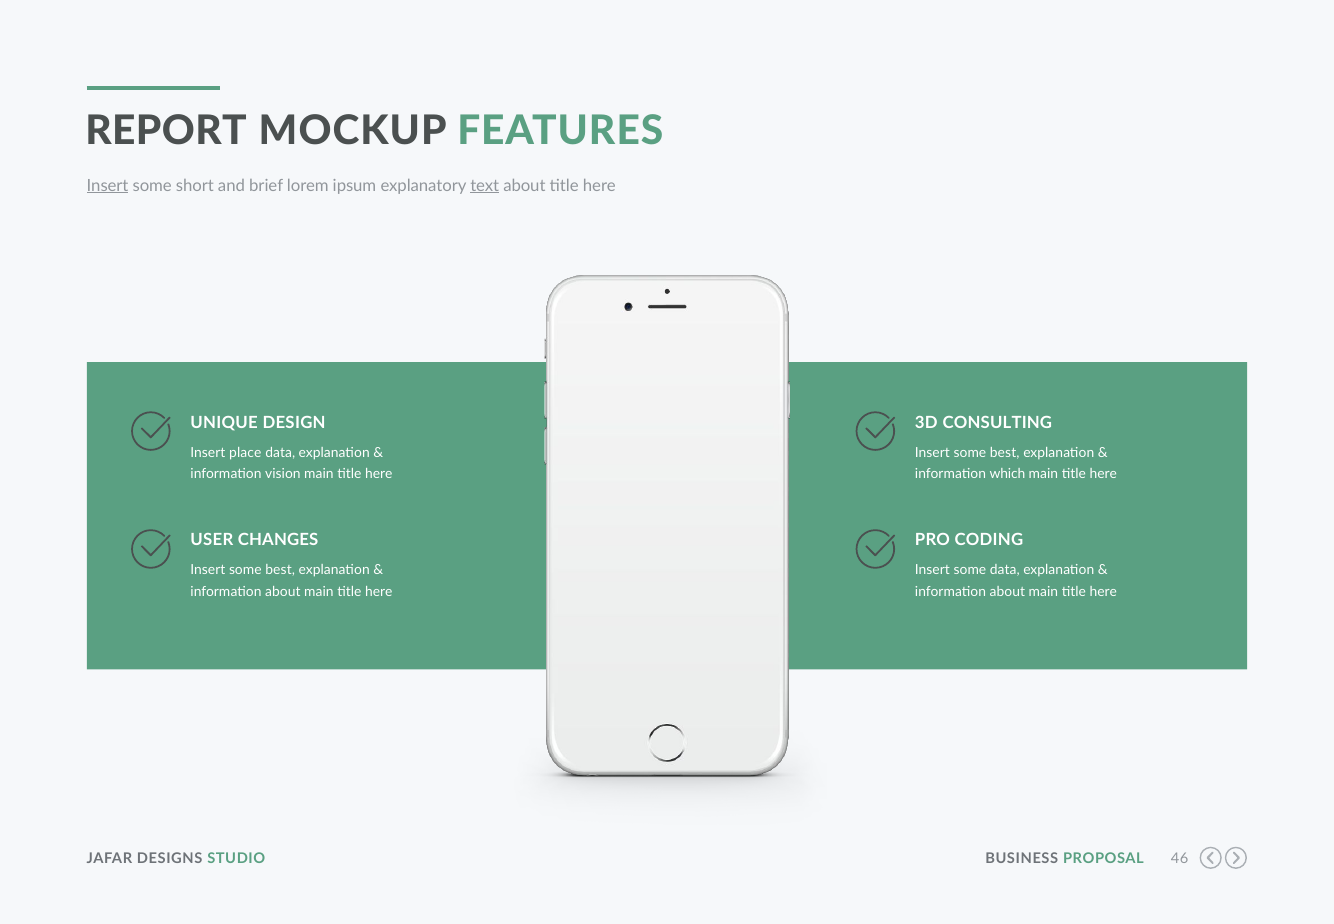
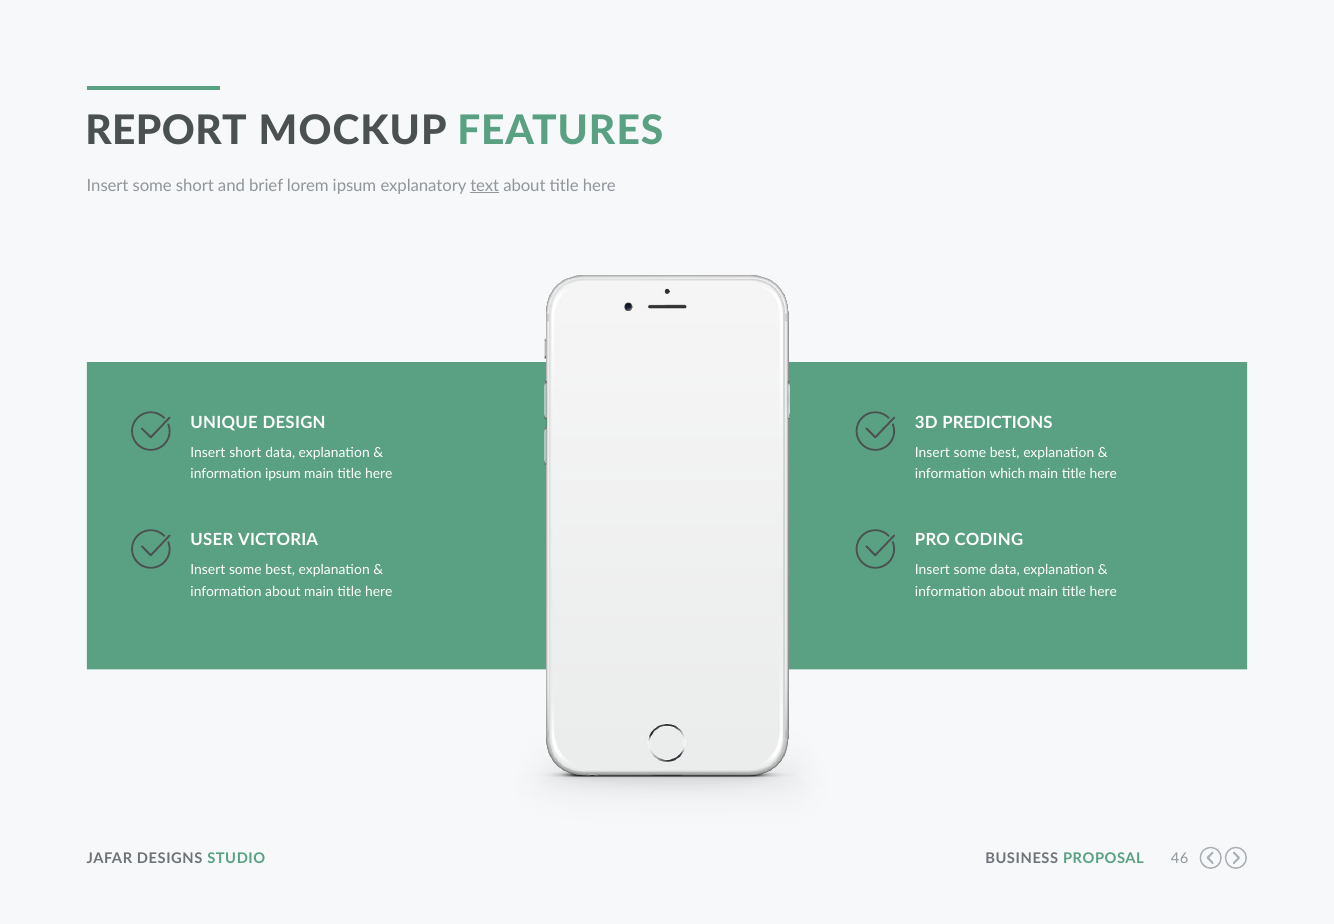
Insert underline: present -> none (108, 186)
CONSULTING: CONSULTING -> PREDICTIONS (997, 422)
Insert place: place -> short (245, 452)
information vision: vision -> ipsum (283, 474)
CHANGES: CHANGES -> VICTORIA (278, 540)
